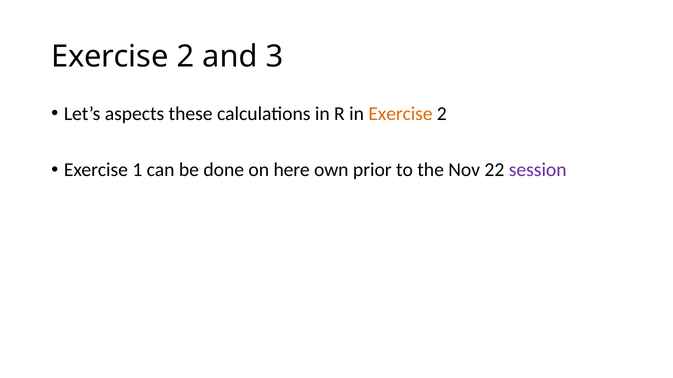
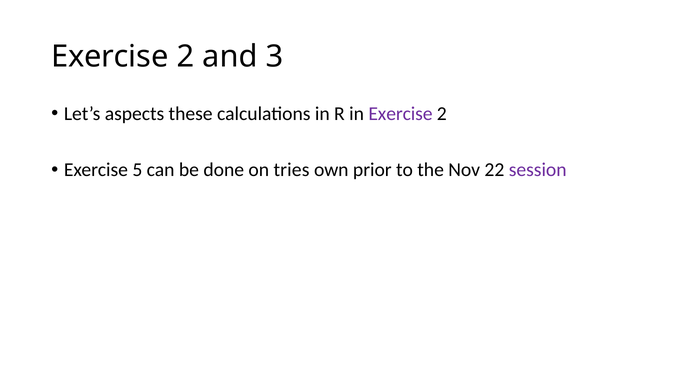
Exercise colour: orange -> purple (400, 114)
1: 1 -> 5 (137, 170)
here: here -> tries (291, 170)
